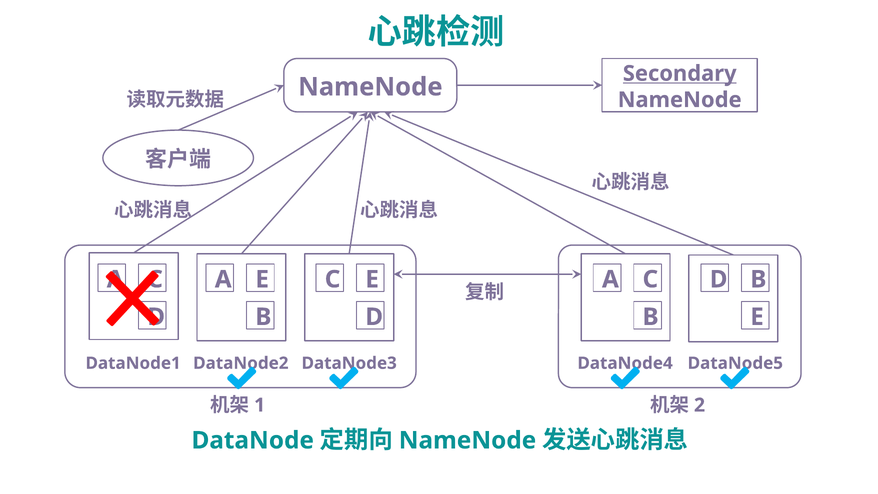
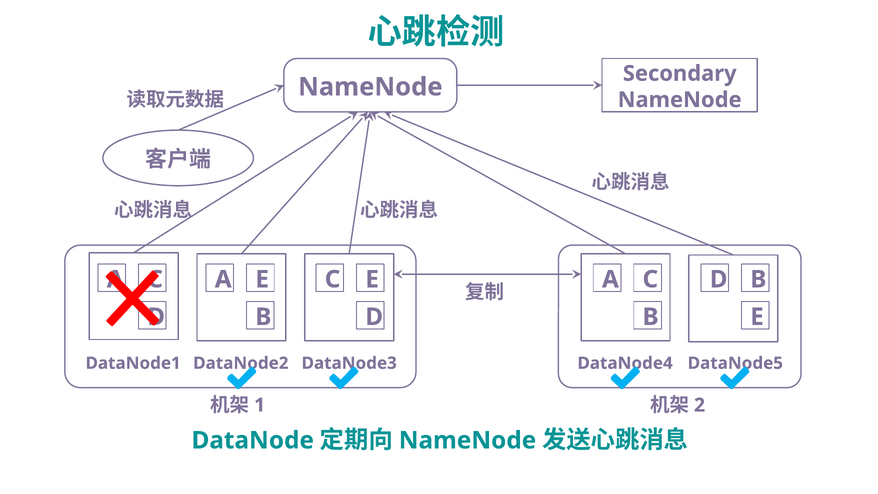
Secondary underline: present -> none (680, 74)
